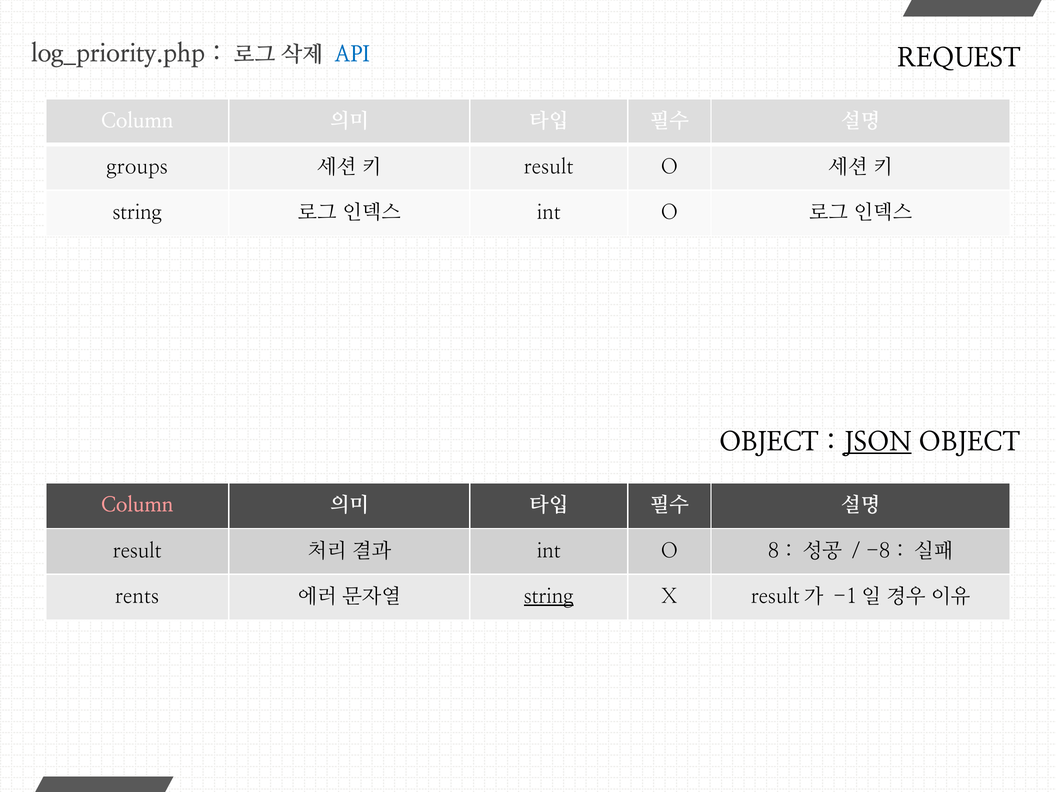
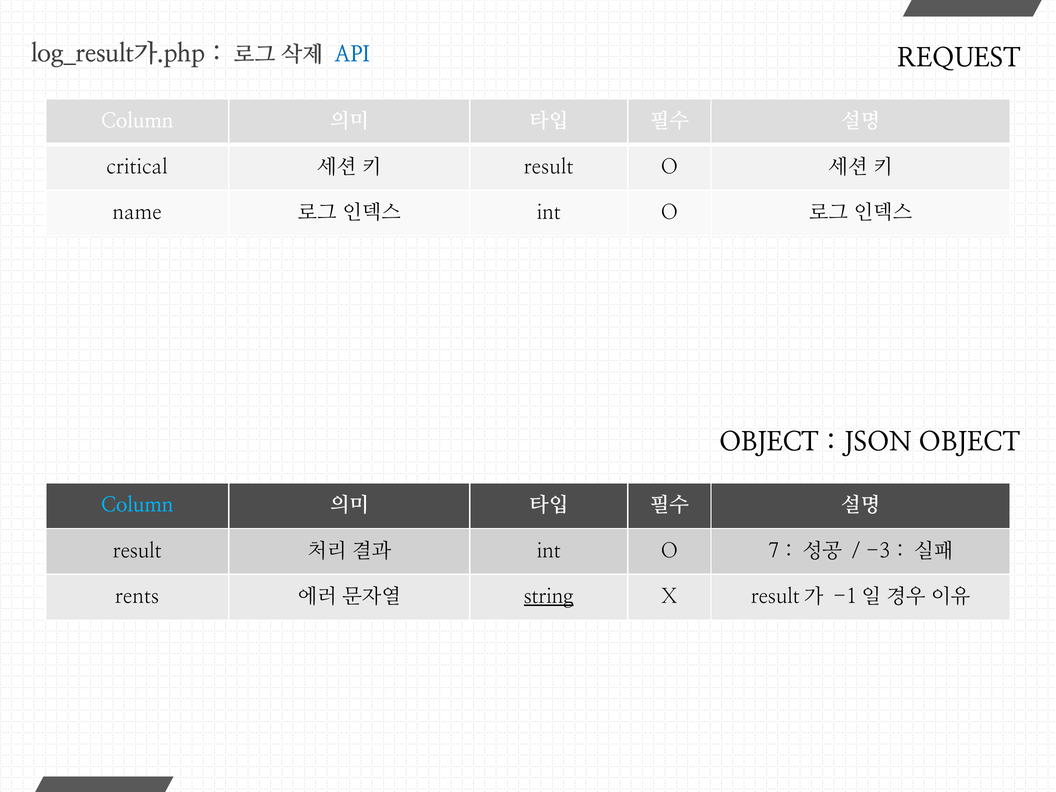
log_priority.php: log_priority.php -> log_result가.php (118, 53)
groups: groups -> critical (137, 167)
string: string -> name (137, 212)
JSON underline: present -> none (878, 442)
Column colour: pink -> light blue (137, 505)
8: 8 -> 7 (773, 551)
-8: -8 -> -3 (878, 551)
